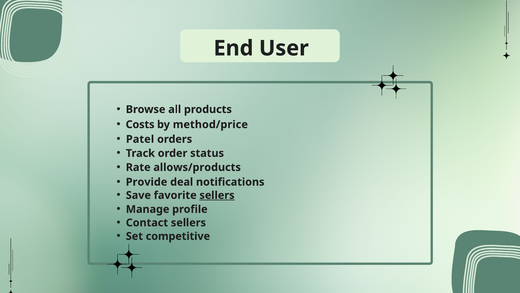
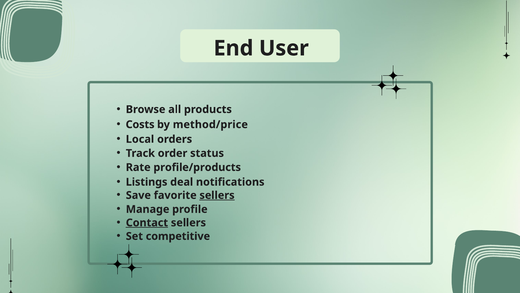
Patel: Patel -> Local (140, 139)
allows/products: allows/products -> profile/products (197, 167)
Provide: Provide -> Listings (147, 182)
Contact underline: none -> present (147, 222)
